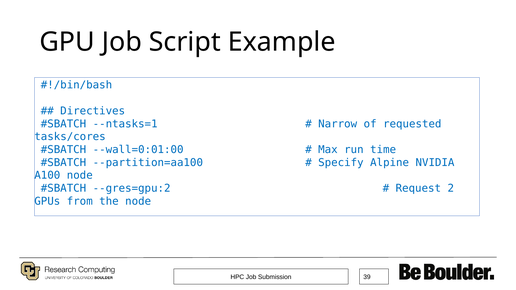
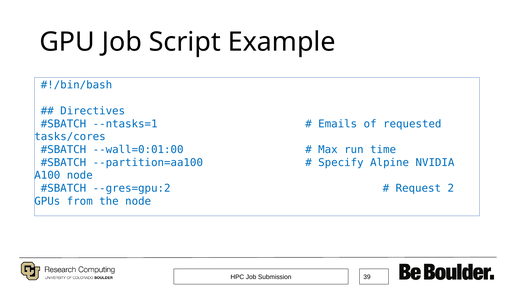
Narrow: Narrow -> Emails (338, 124)
